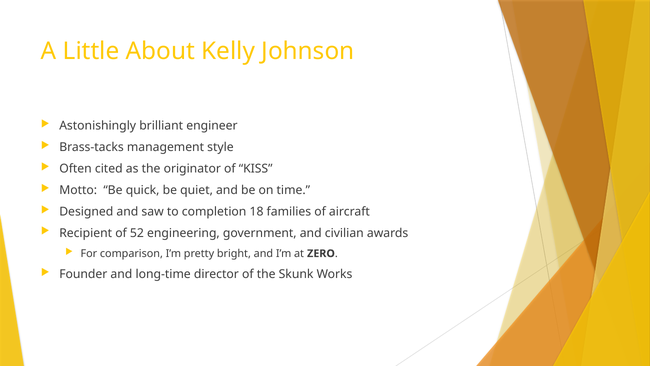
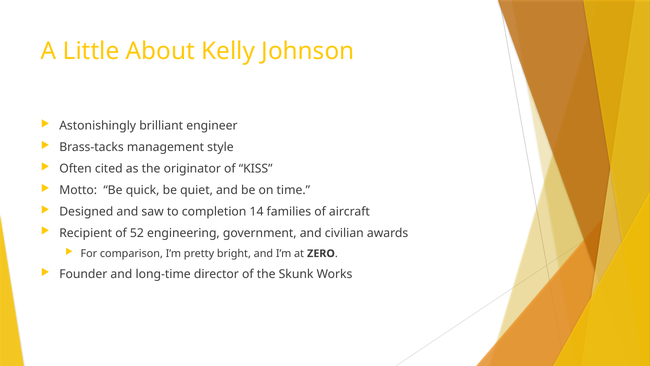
18: 18 -> 14 (257, 211)
